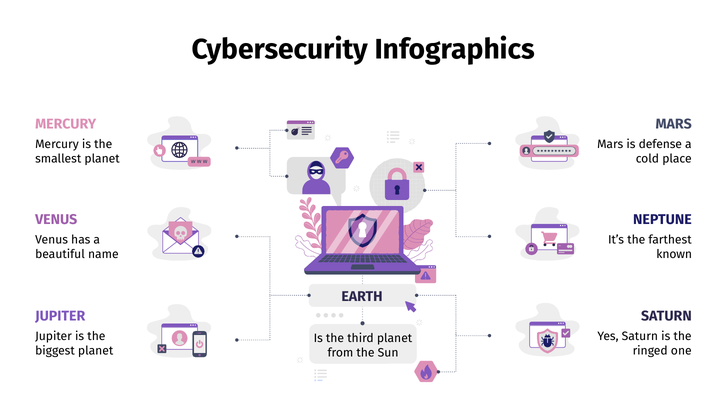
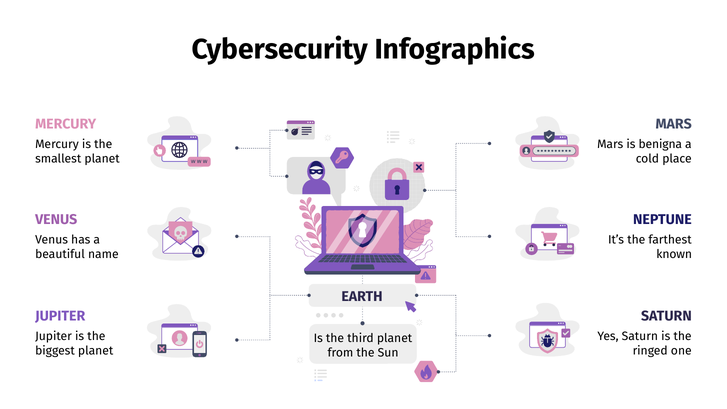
defense: defense -> benigna (660, 144)
